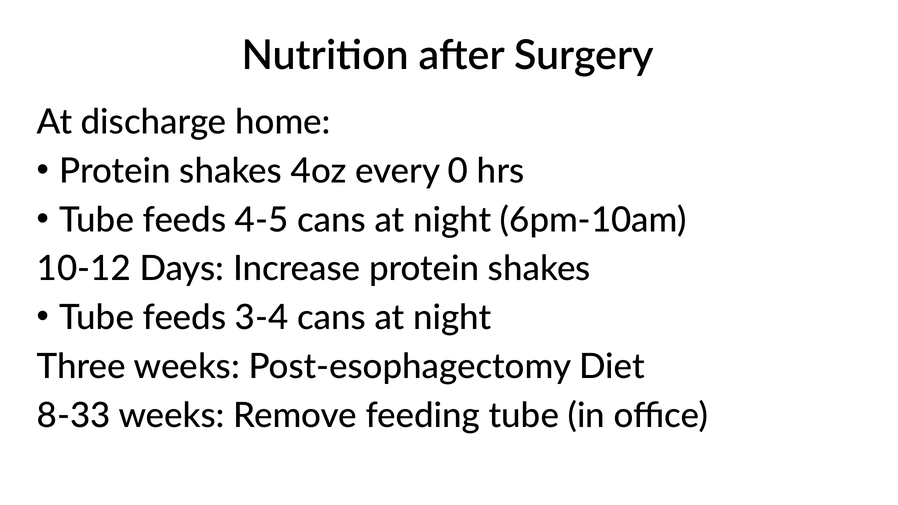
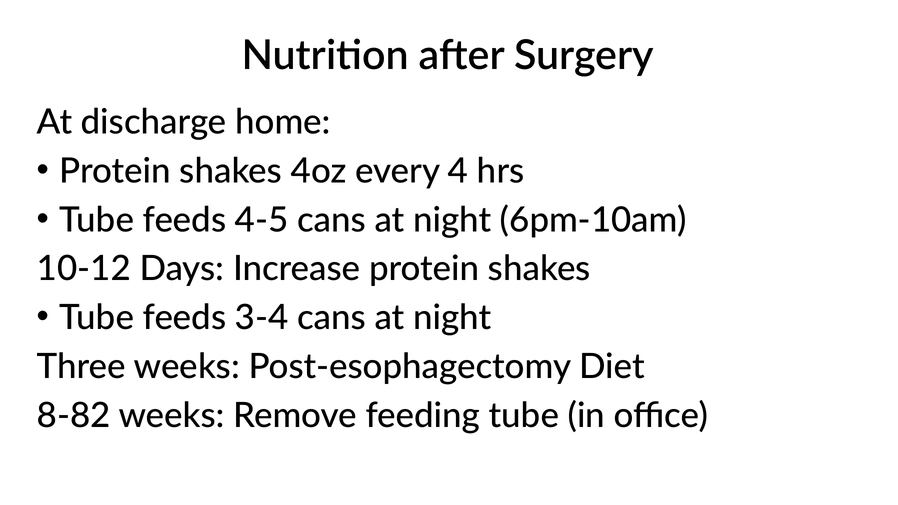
0: 0 -> 4 (458, 171)
8-33: 8-33 -> 8-82 (74, 416)
